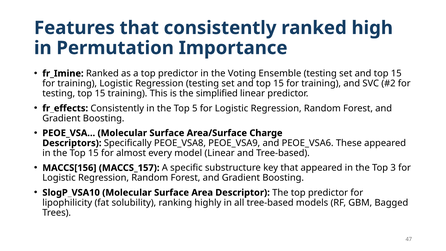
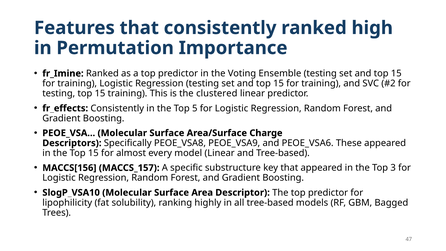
simplified: simplified -> clustered (217, 94)
